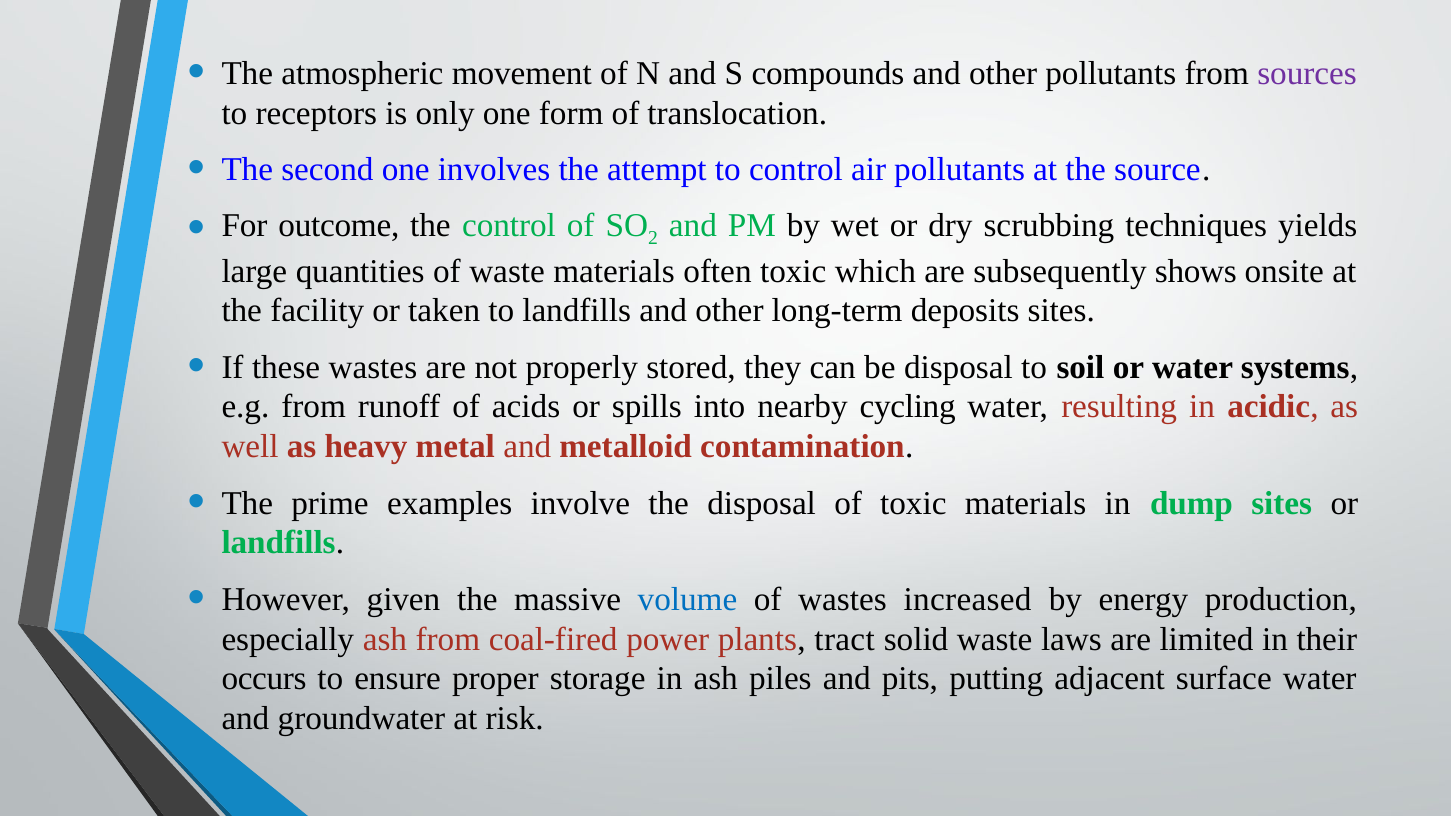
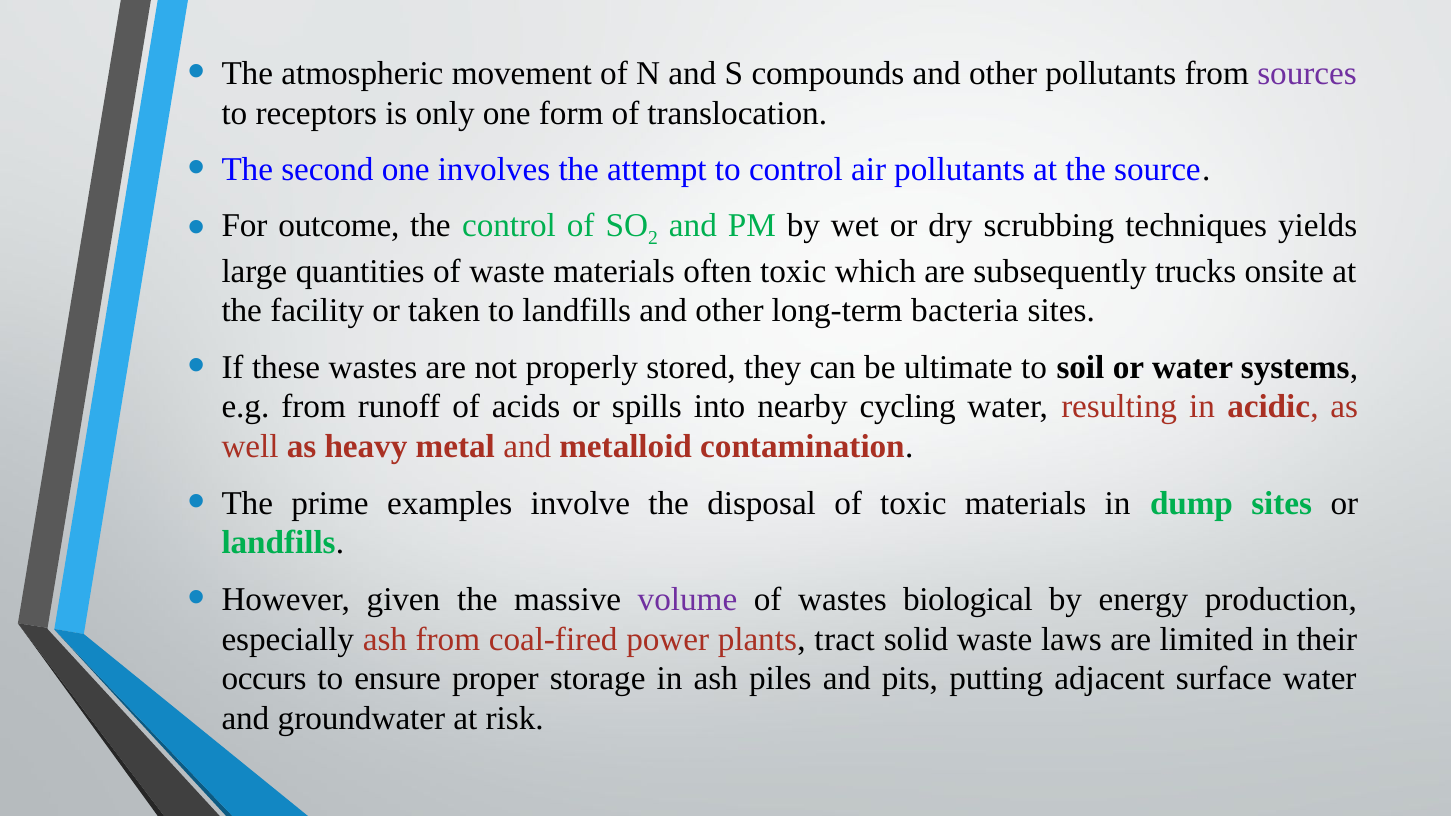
shows: shows -> trucks (1196, 271)
deposits: deposits -> bacteria (965, 311)
be disposal: disposal -> ultimate (958, 367)
volume colour: blue -> purple (687, 599)
increased: increased -> biological (968, 599)
